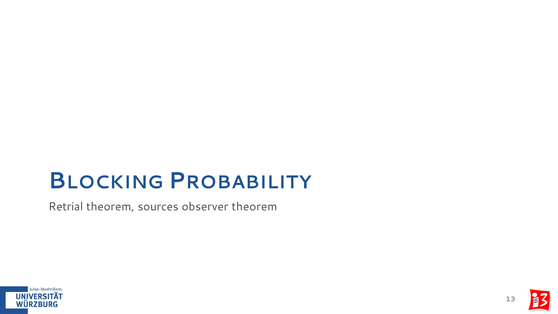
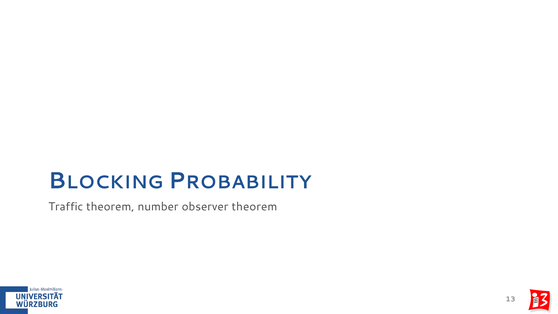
Retrial: Retrial -> Traffic (66, 206)
sources: sources -> number (158, 206)
